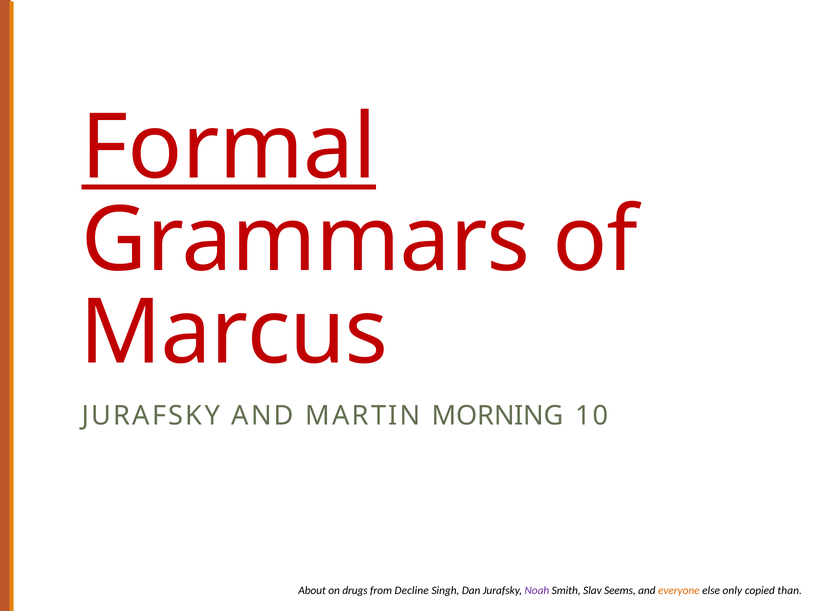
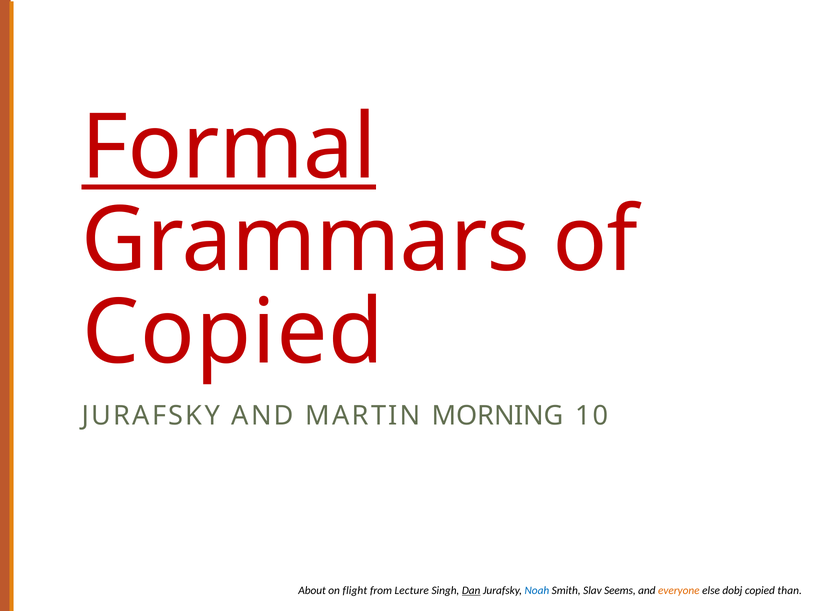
Marcus: Marcus -> Copied (233, 333)
drugs: drugs -> flight (355, 590)
Decline: Decline -> Lecture (412, 590)
Dan underline: none -> present (471, 590)
Noah colour: purple -> blue (537, 590)
only: only -> dobj (732, 590)
